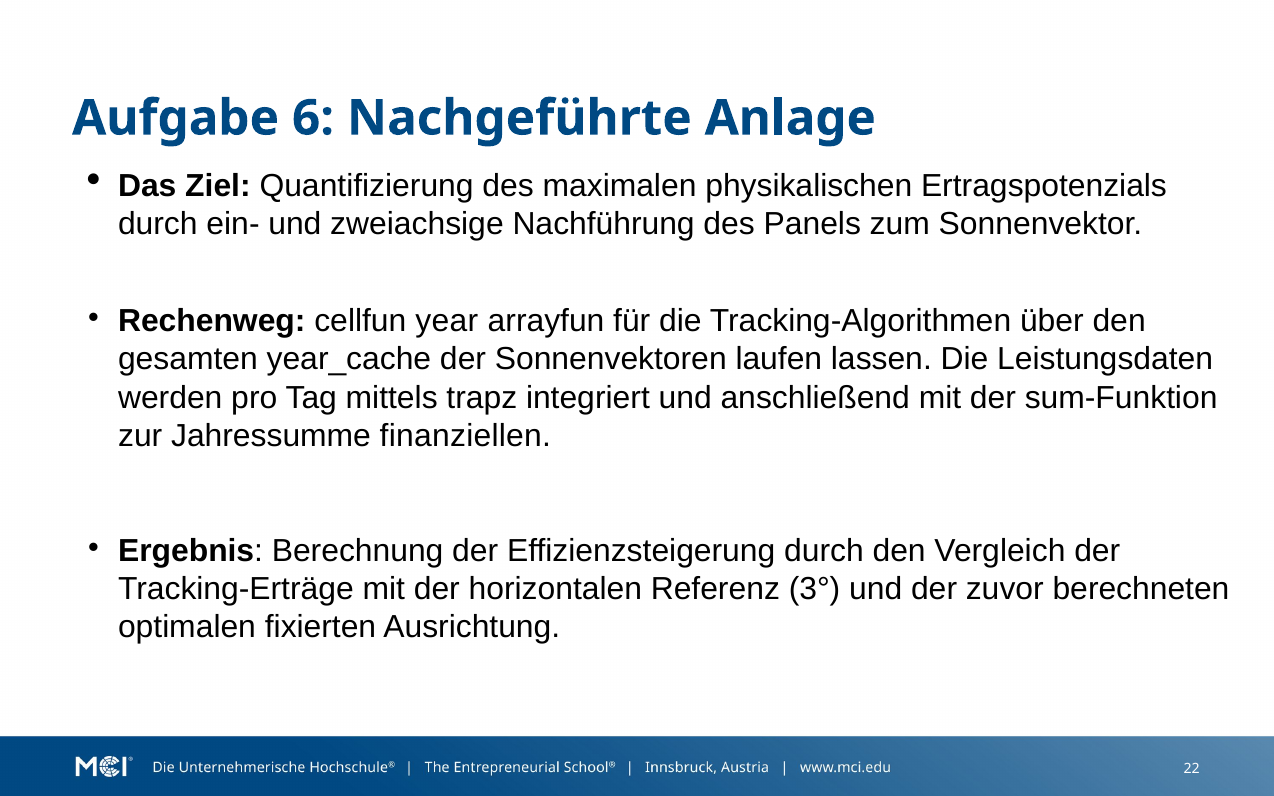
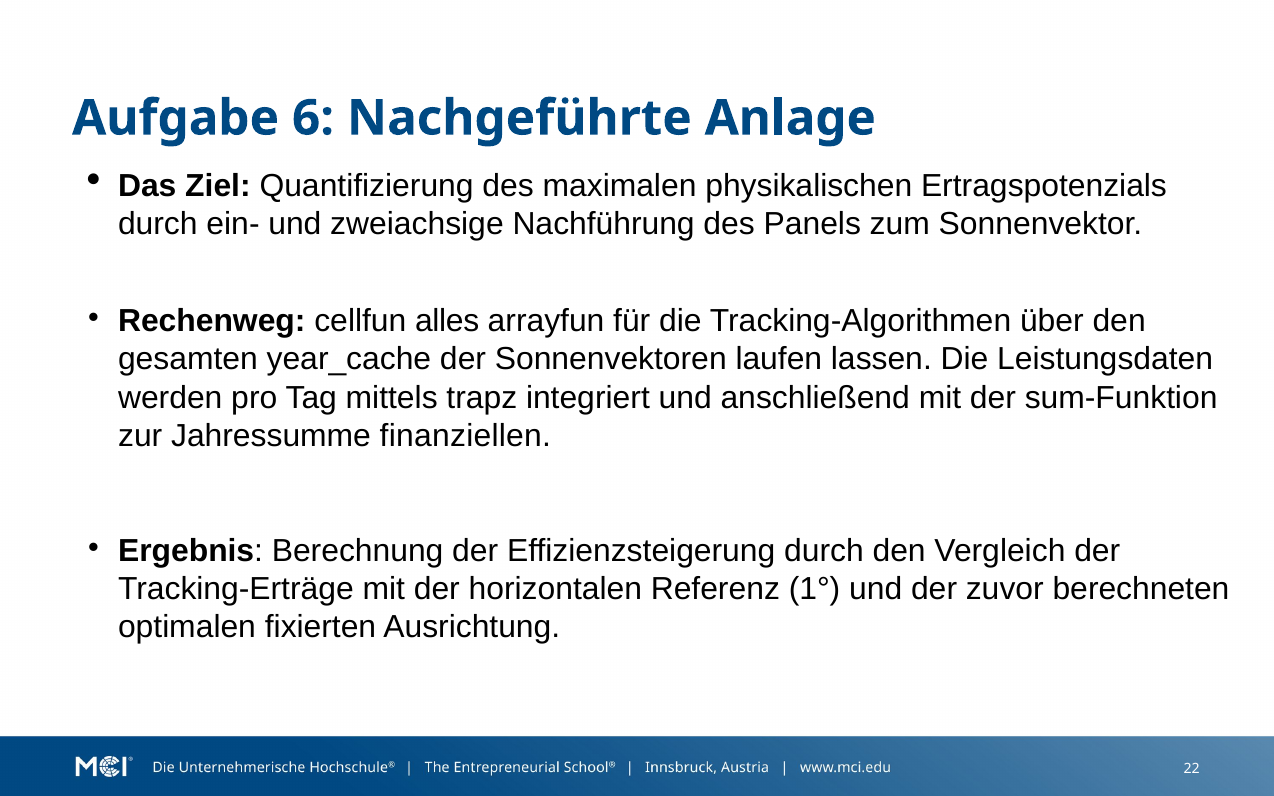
year: year -> alles (447, 321)
3°: 3° -> 1° (815, 589)
